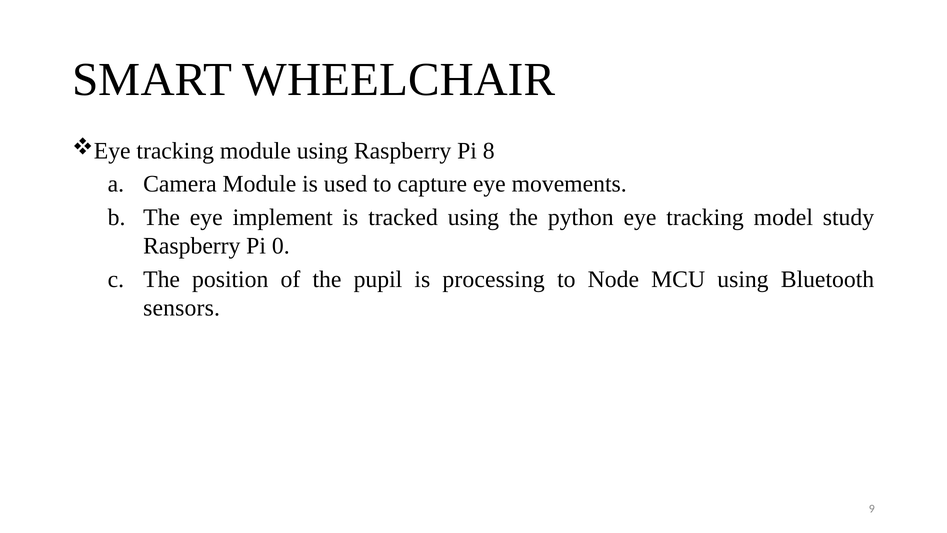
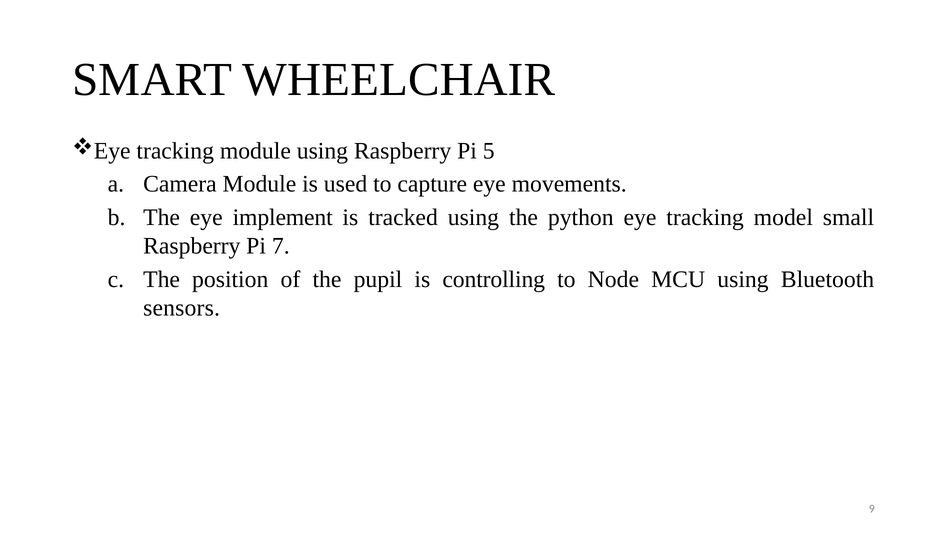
8: 8 -> 5 (489, 151)
study: study -> small (848, 217)
0: 0 -> 7 (281, 246)
processing: processing -> controlling (494, 279)
